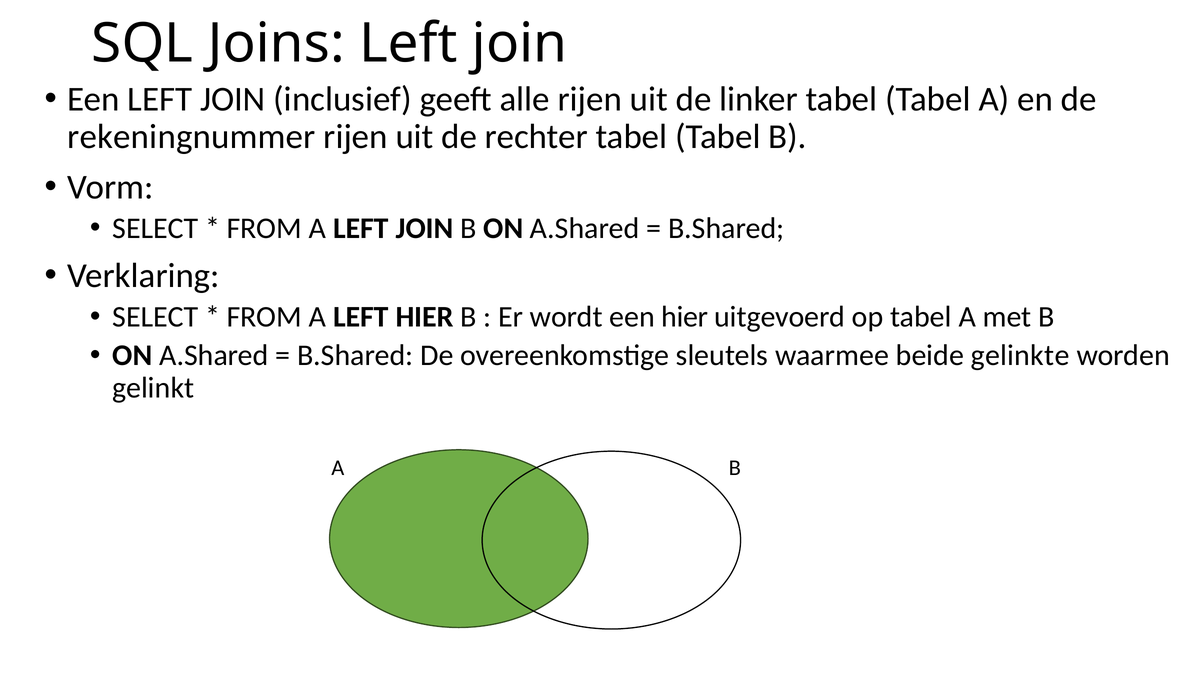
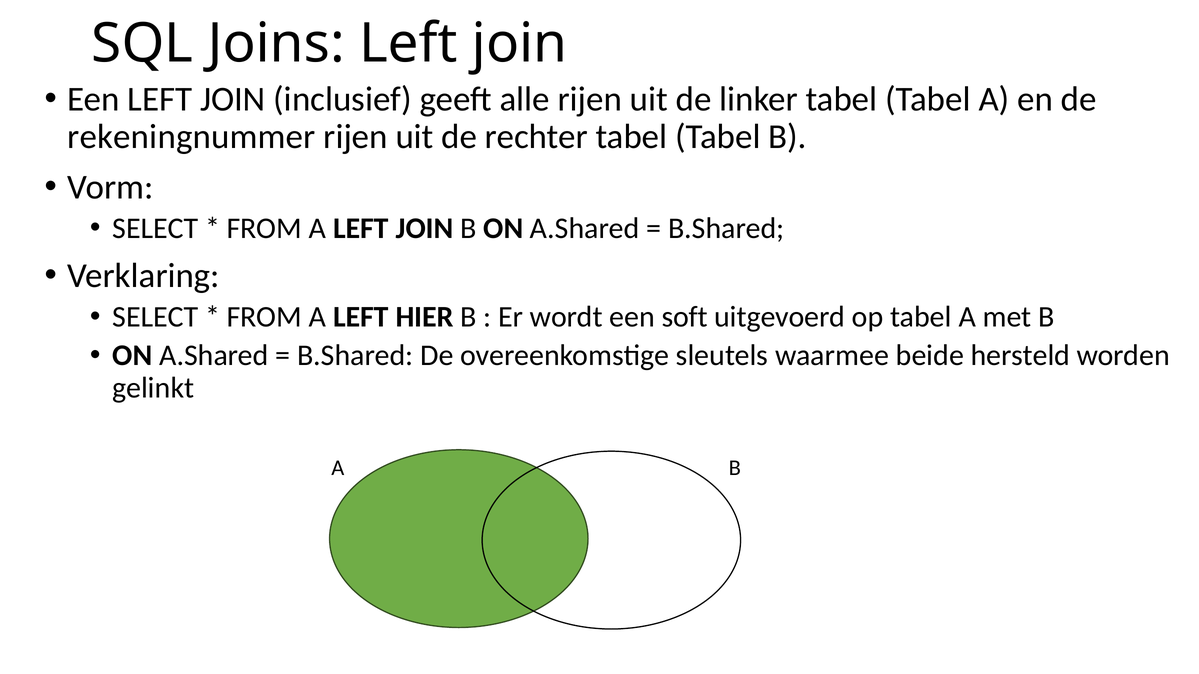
een hier: hier -> soft (685, 317)
gelinkte: gelinkte -> hersteld (1020, 356)
